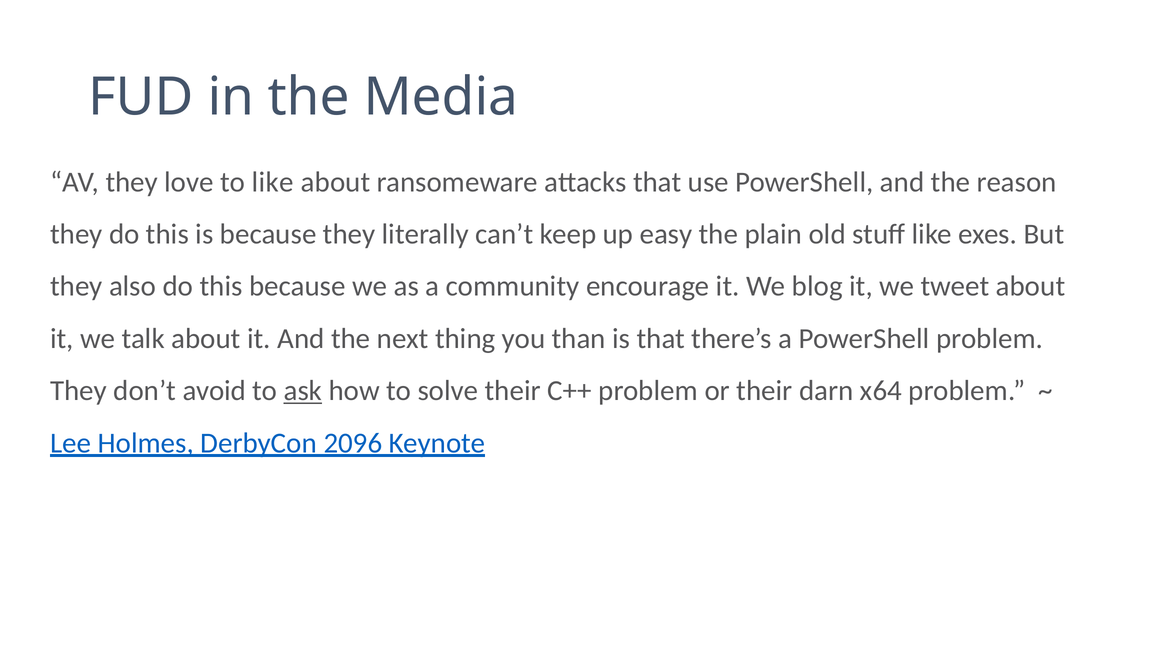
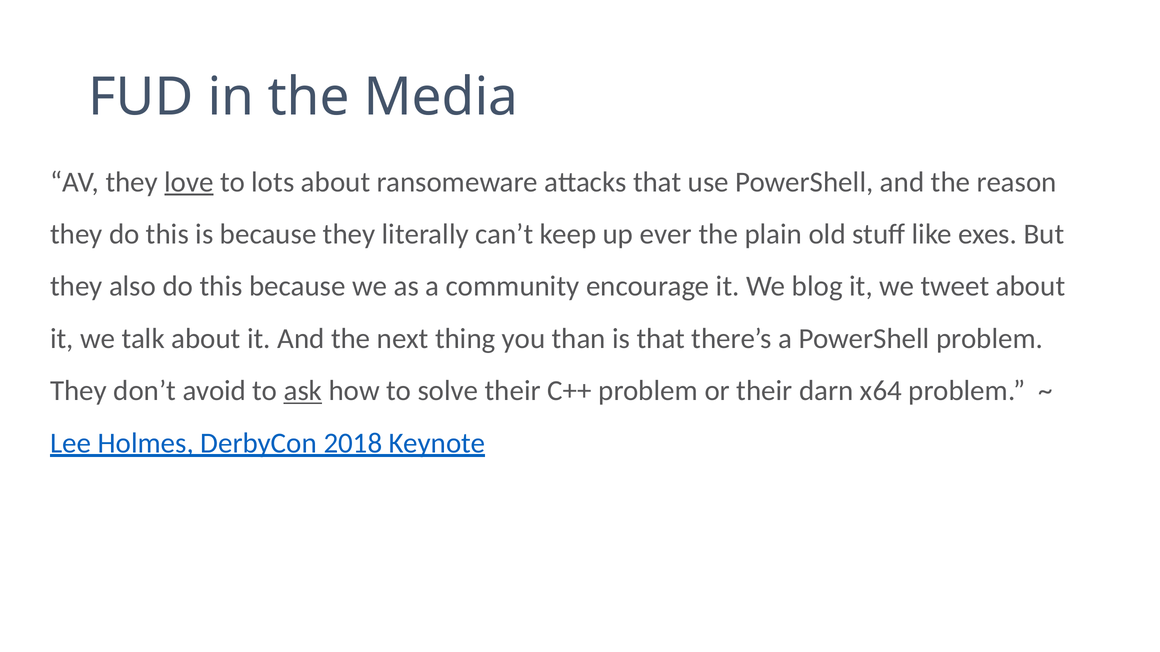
love underline: none -> present (189, 182)
to like: like -> lots (273, 182)
easy: easy -> ever (666, 234)
2096: 2096 -> 2018 (353, 443)
